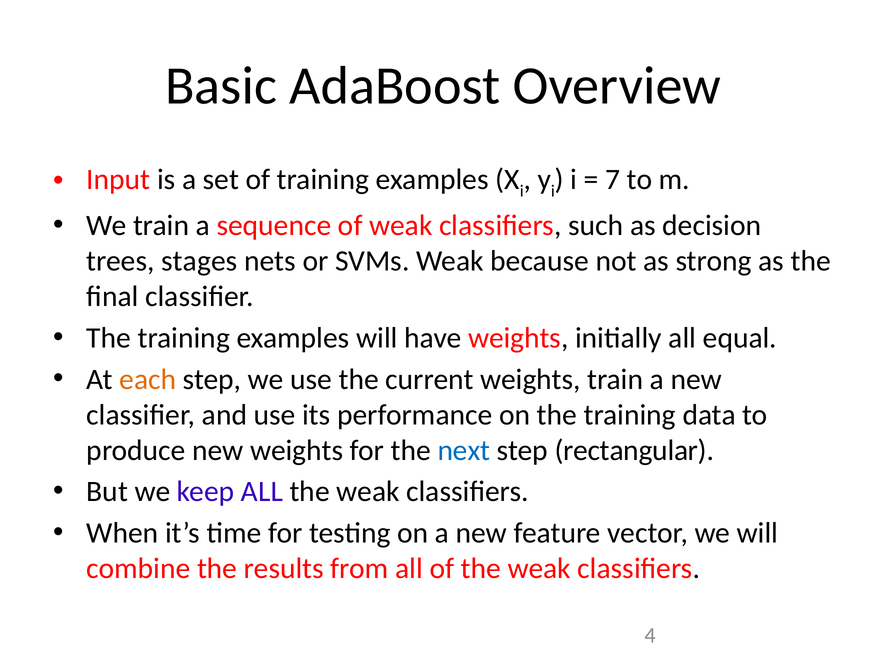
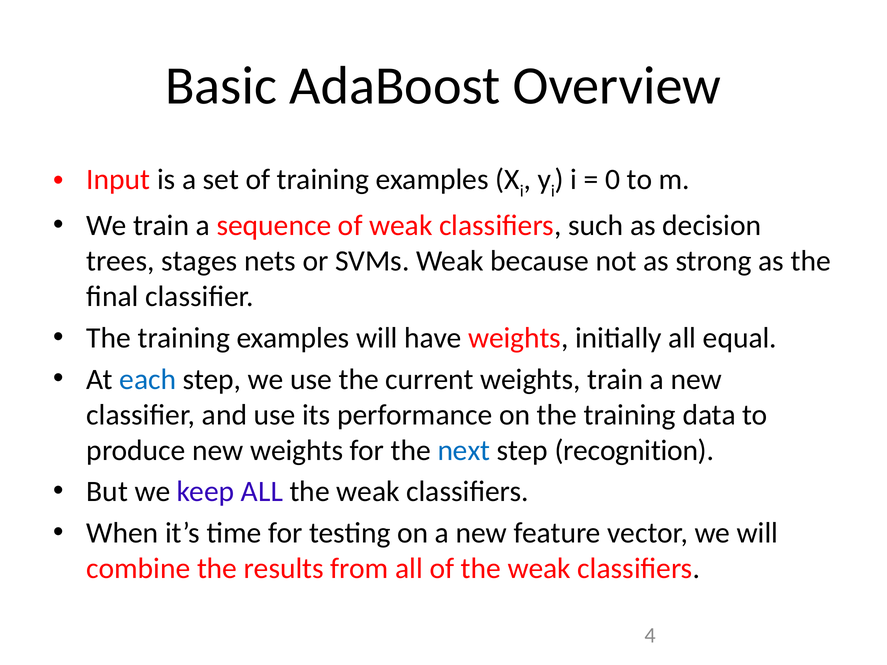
7: 7 -> 0 (613, 179)
each colour: orange -> blue (148, 379)
rectangular: rectangular -> recognition (634, 450)
